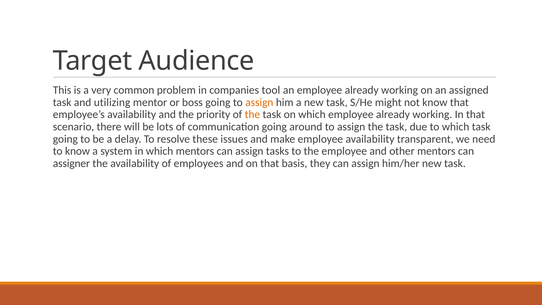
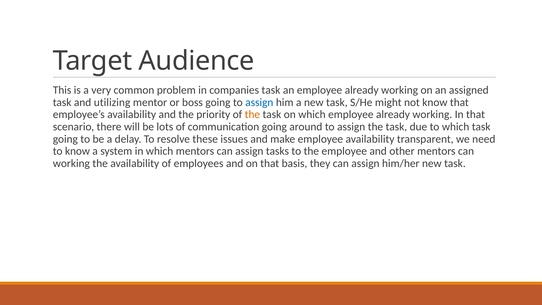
companies tool: tool -> task (271, 90)
assign colour: orange -> blue (259, 102)
assigner: assigner -> working (71, 163)
